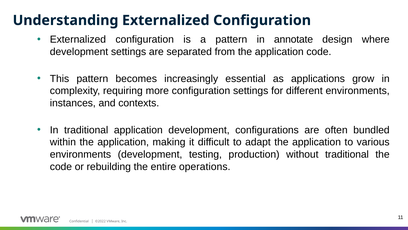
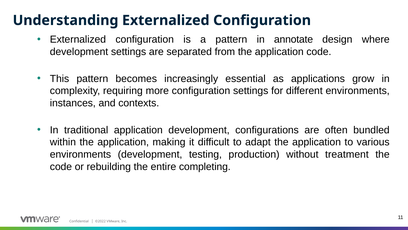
without traditional: traditional -> treatment (347, 154)
operations: operations -> completing (205, 166)
